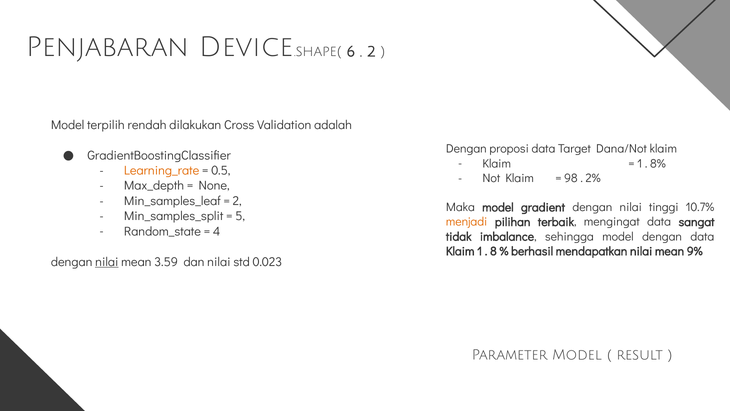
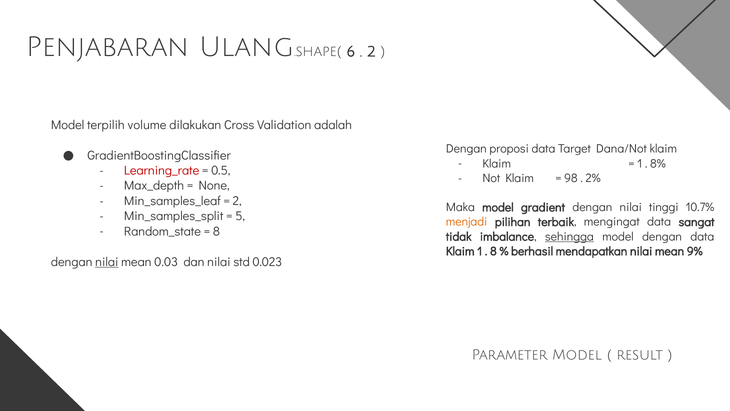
Device: Device -> Ulang (246, 47)
rendah: rendah -> volume (147, 125)
Learning_rate colour: orange -> red (162, 170)
4: 4 -> 8 (216, 231)
sehingga underline: none -> present (569, 236)
3.59: 3.59 -> 0.03 (166, 262)
